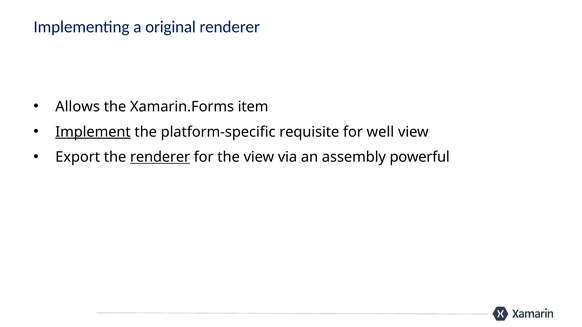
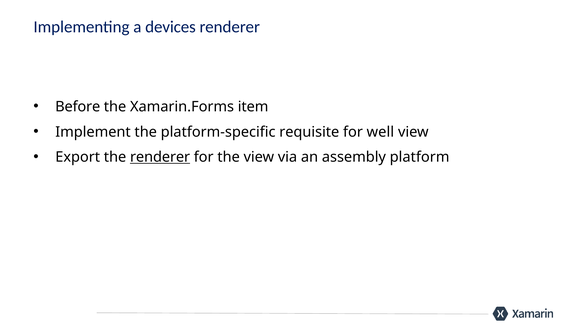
original: original -> devices (171, 27)
Allows: Allows -> Before (78, 107)
Implement underline: present -> none (93, 132)
powerful: powerful -> platform (420, 157)
